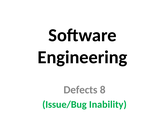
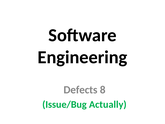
Inability: Inability -> Actually (108, 104)
